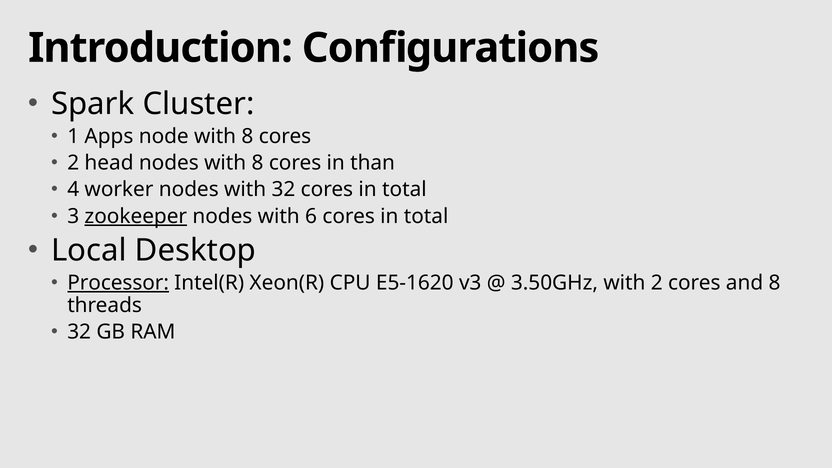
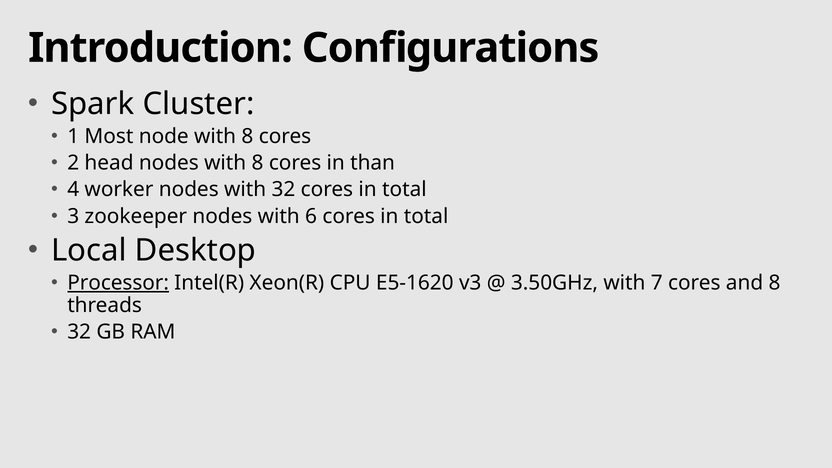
Apps: Apps -> Most (109, 136)
zookeeper underline: present -> none (136, 216)
with 2: 2 -> 7 (657, 283)
